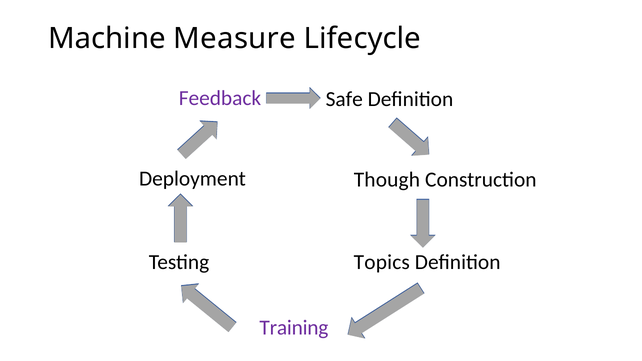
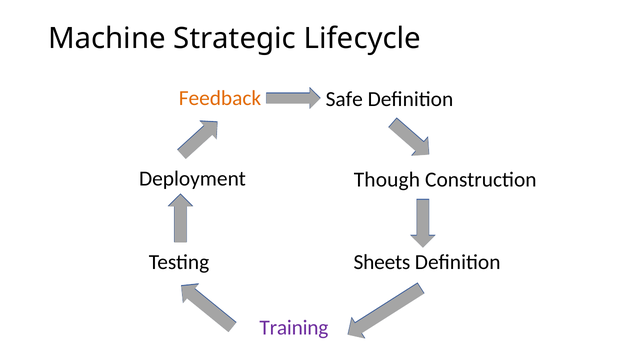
Measure: Measure -> Strategic (235, 39)
Feedback colour: purple -> orange (220, 98)
Topics: Topics -> Sheets (382, 262)
